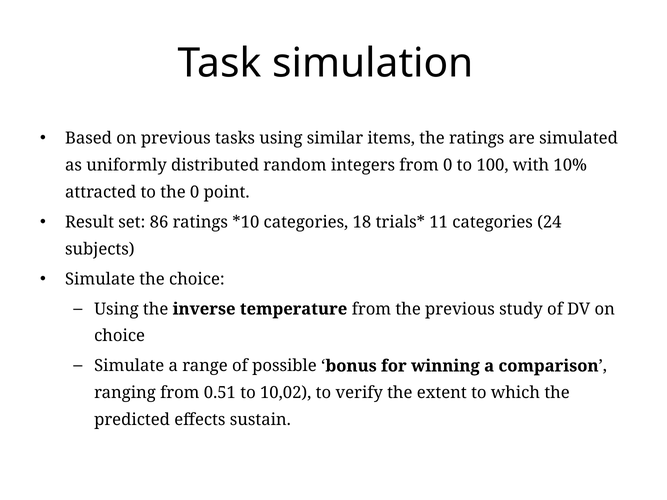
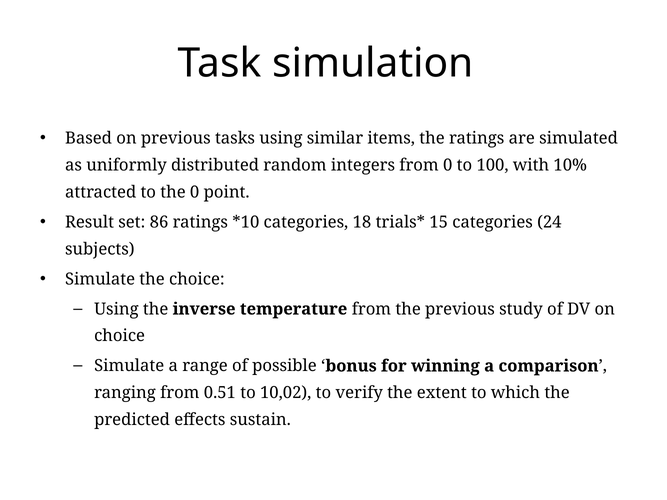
11: 11 -> 15 (439, 222)
